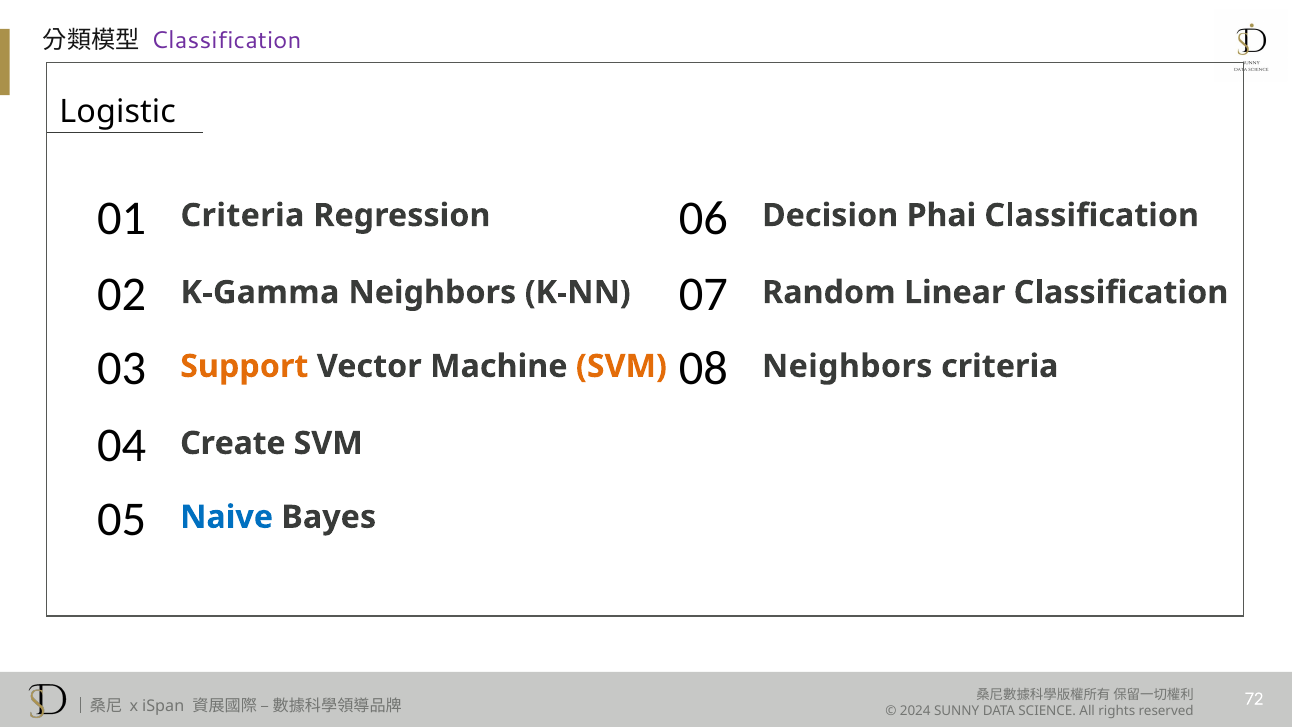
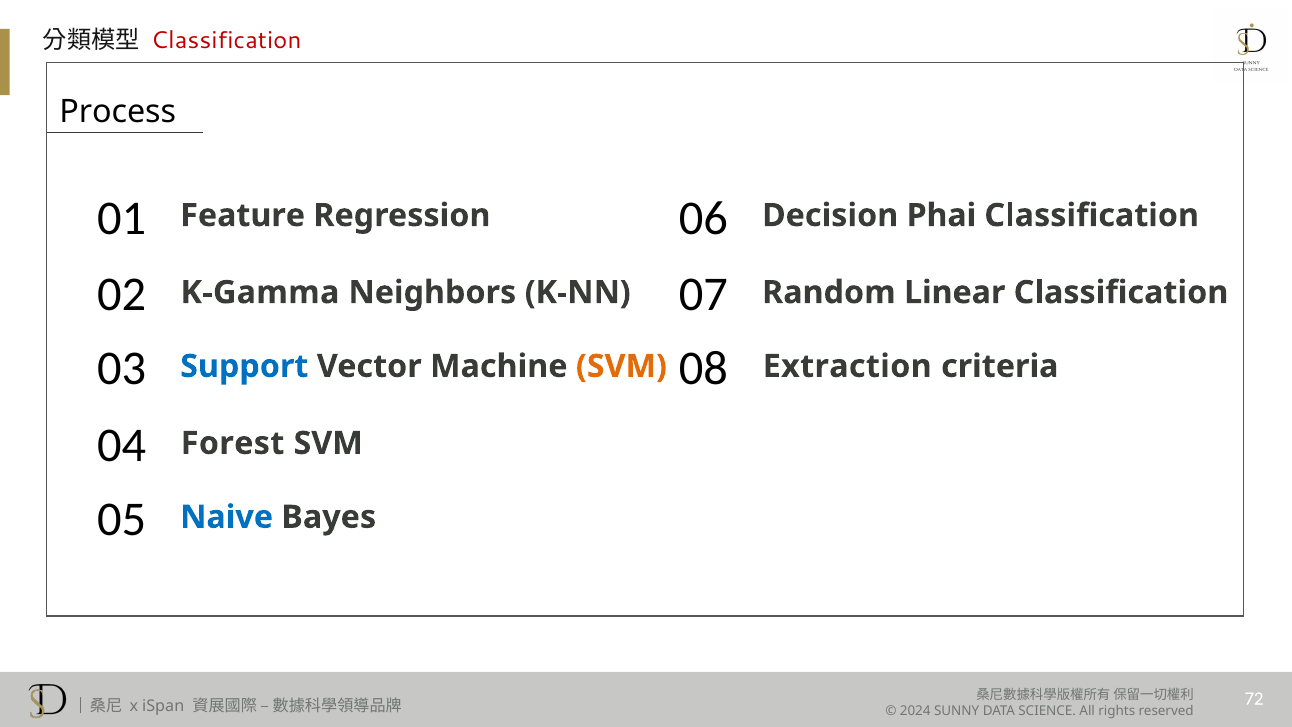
Classification colour: purple -> red (226, 41)
Logistic: Logistic -> Process (118, 112)
Criteria: Criteria -> Feature (243, 215)
Support colour: orange -> blue (244, 366)
08 Neighbors: Neighbors -> Extraction (847, 366)
Create: Create -> Forest (233, 443)
